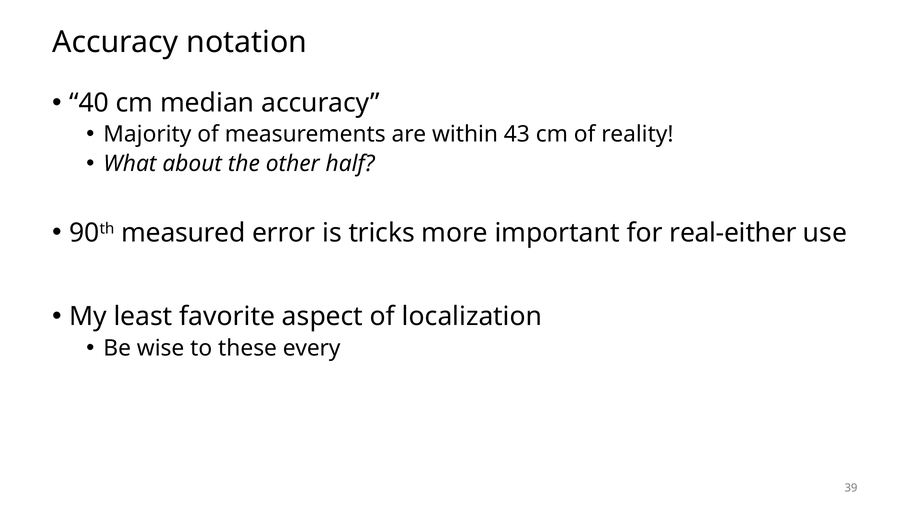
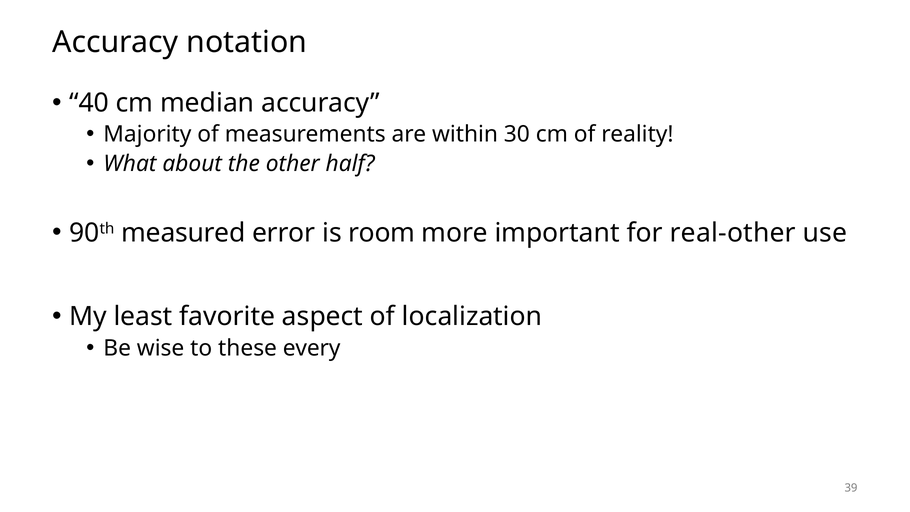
43: 43 -> 30 (517, 134)
tricks: tricks -> room (382, 233)
real-either: real-either -> real-other (733, 233)
